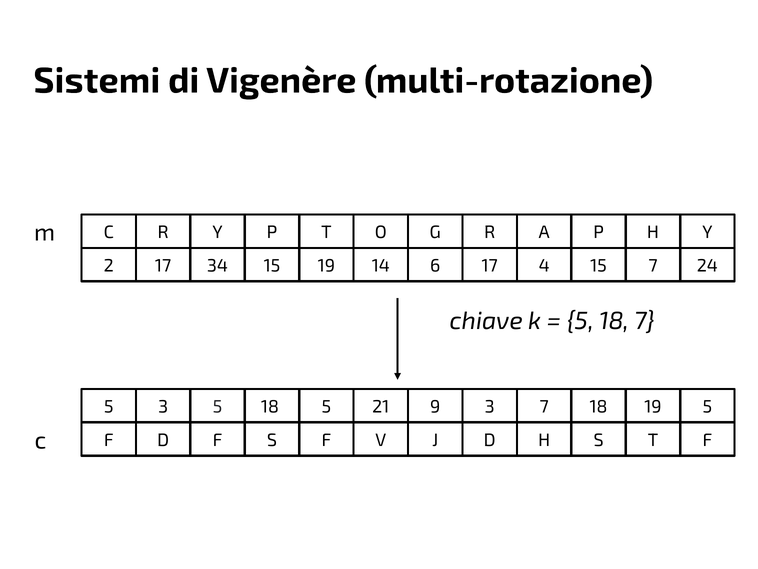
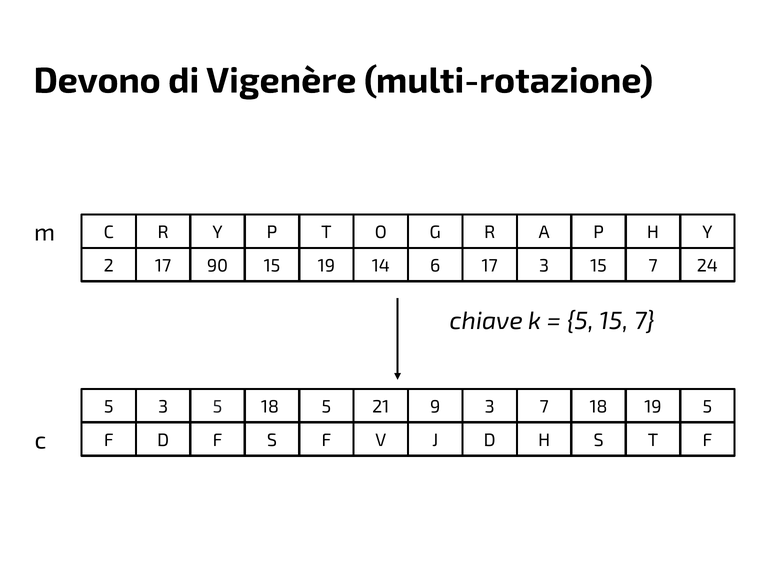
Sistemi: Sistemi -> Devono (97, 81)
34: 34 -> 90 (217, 266)
17 4: 4 -> 3 (544, 266)
5 18: 18 -> 15 (614, 321)
